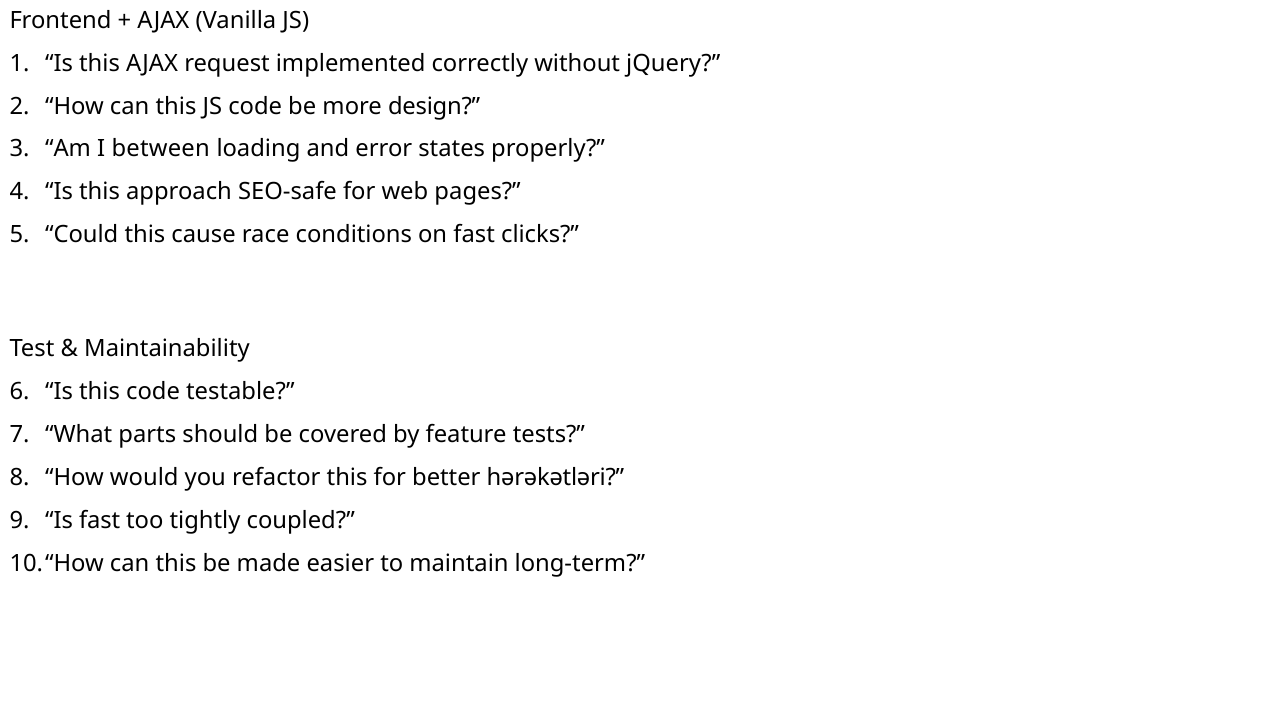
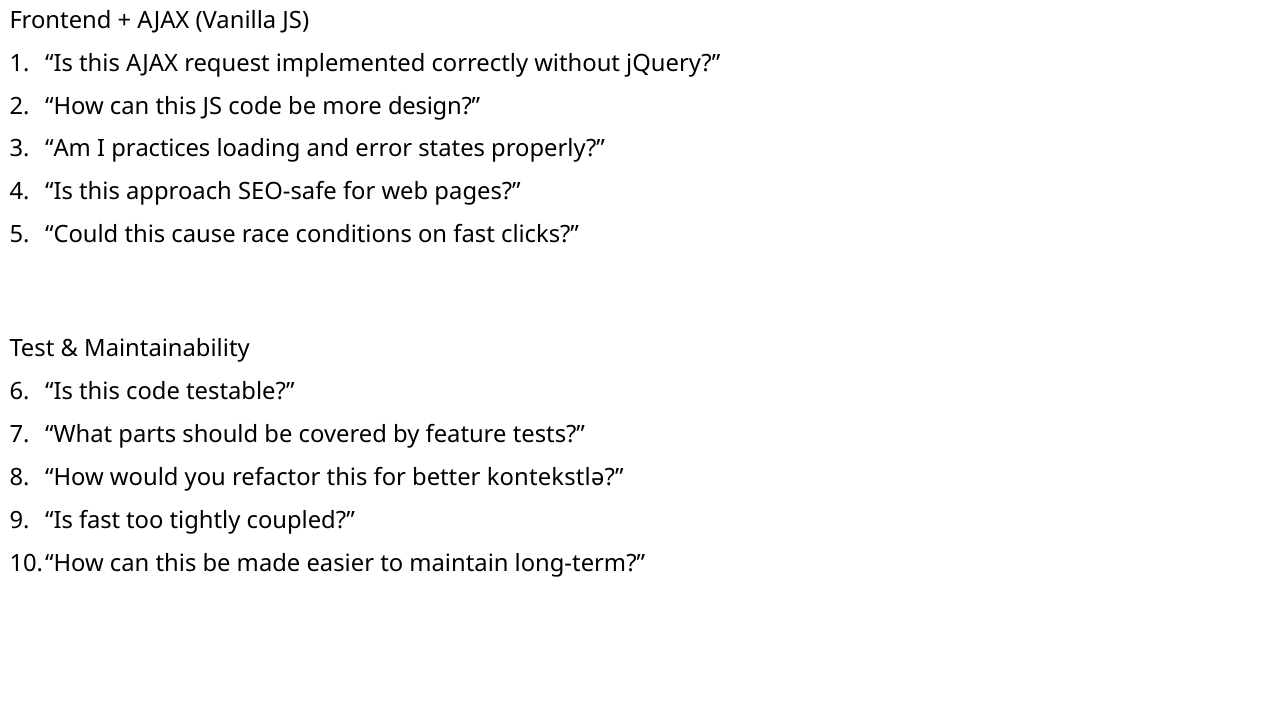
between: between -> practices (161, 149)
hərəkətləri: hərəkətləri -> kontekstlə (555, 477)
